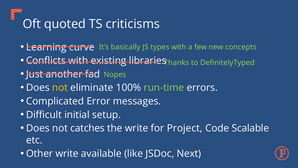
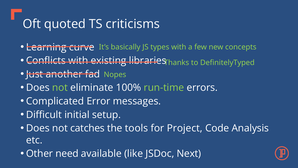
not colour: yellow -> light green (60, 88)
the write: write -> tools (137, 128)
Scalable: Scalable -> Analysis (250, 128)
Other write: write -> need (67, 153)
